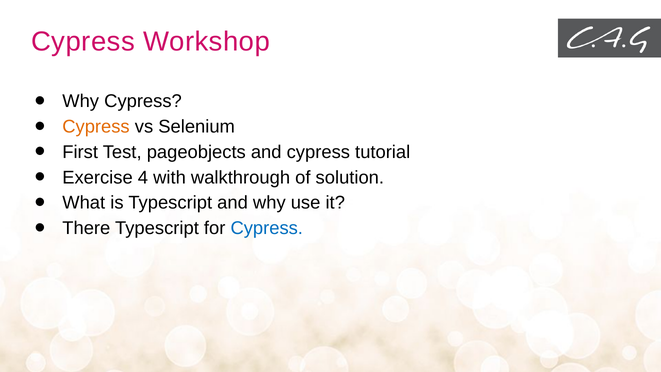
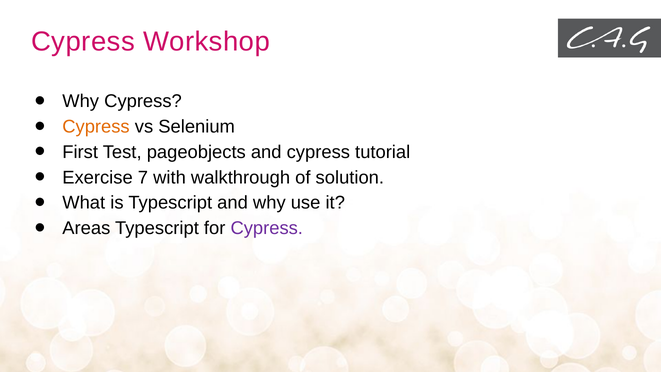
4: 4 -> 7 (143, 177)
There: There -> Areas (86, 228)
Cypress colour: blue -> purple (267, 228)
